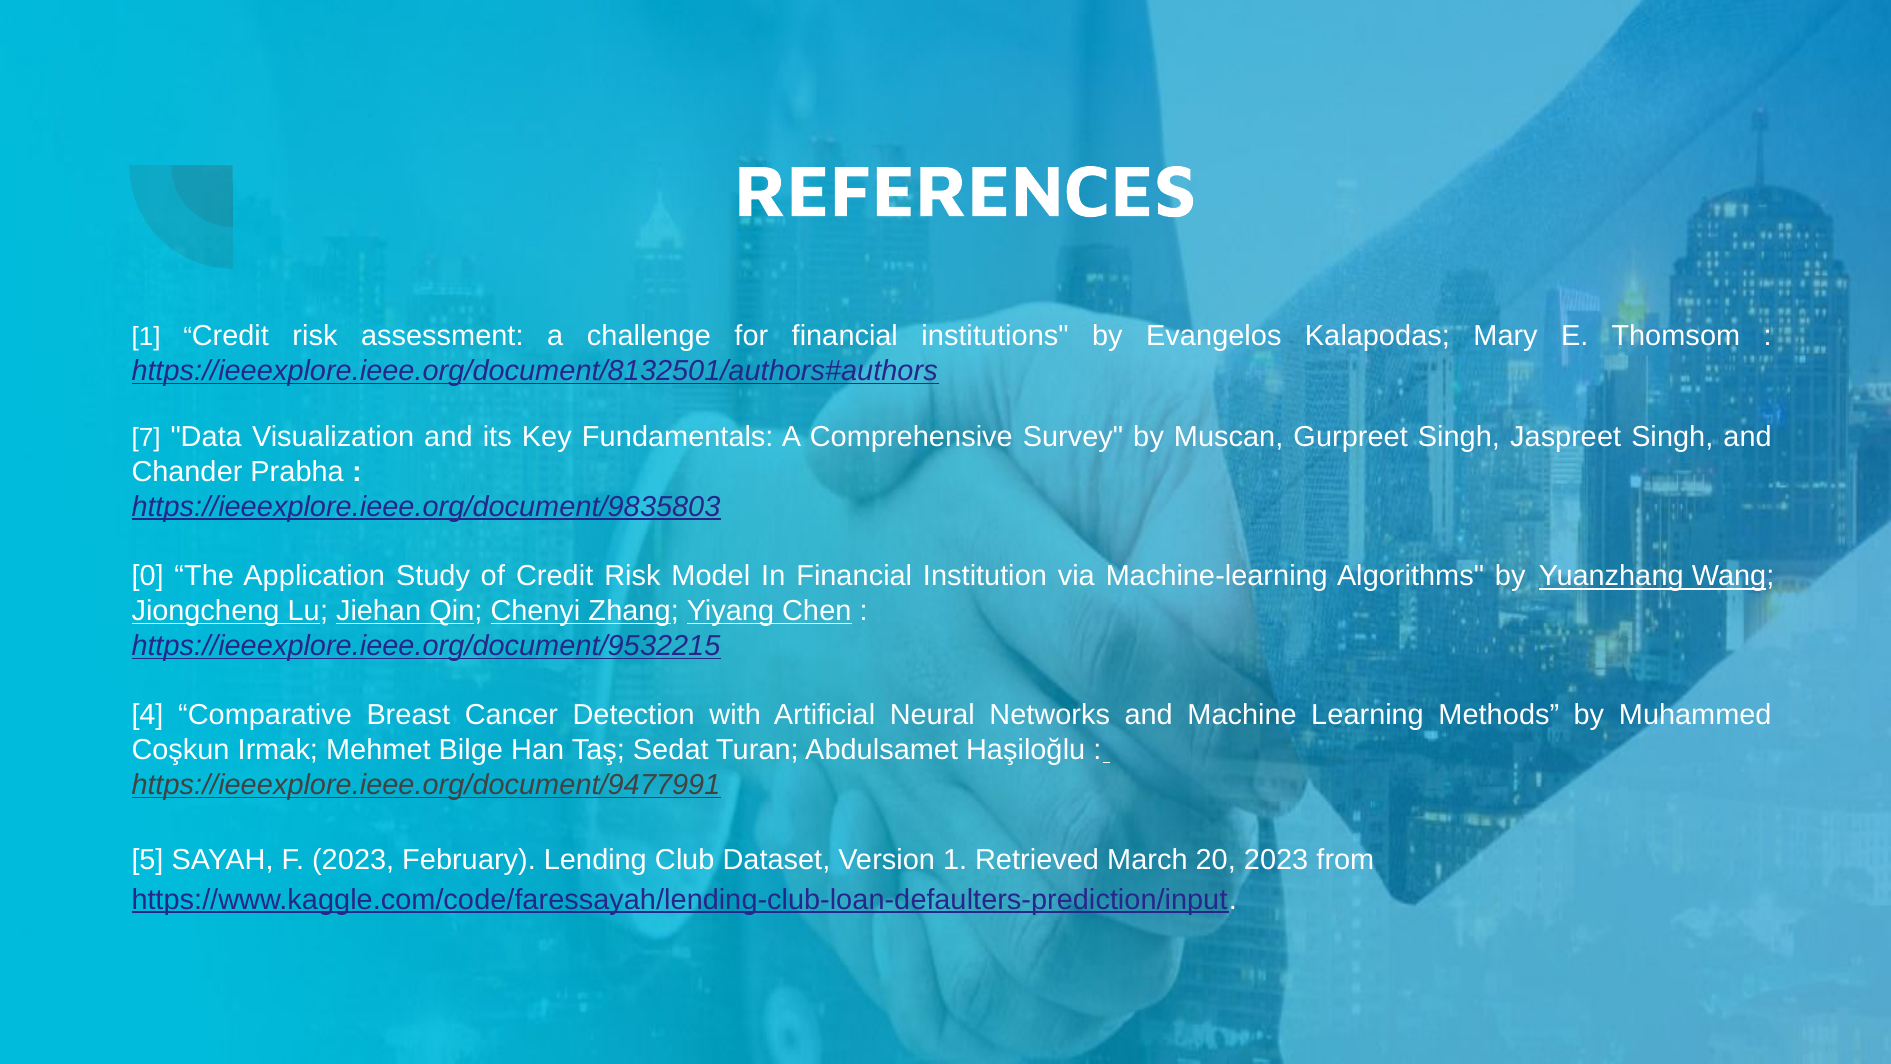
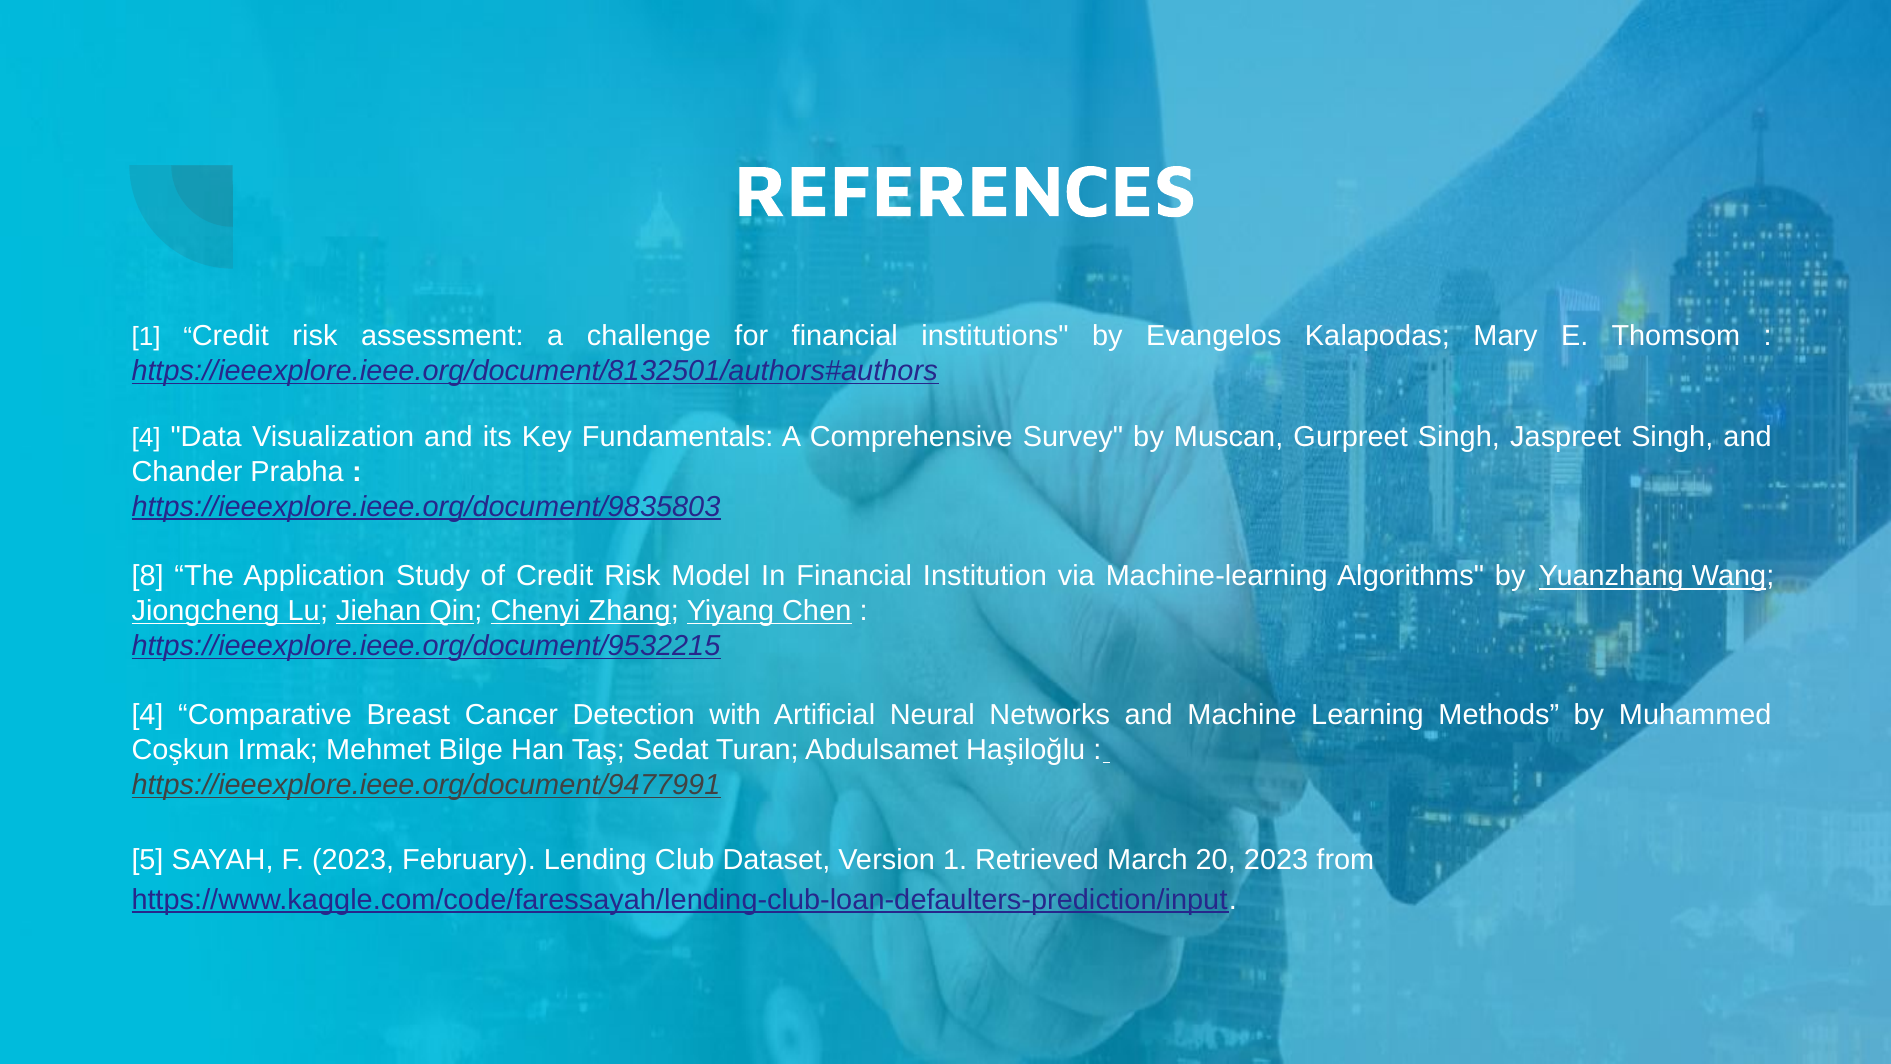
7: 7 -> 4 (146, 438)
0: 0 -> 8 (148, 576)
